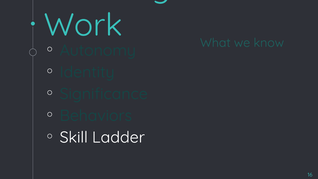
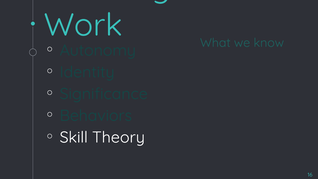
Ladder: Ladder -> Theory (118, 137)
